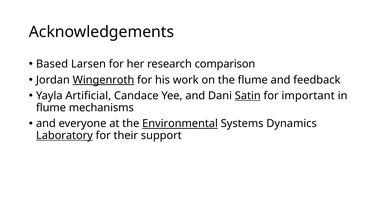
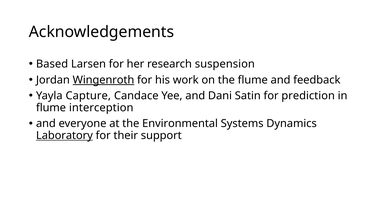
comparison: comparison -> suspension (225, 64)
Artificial: Artificial -> Capture (88, 96)
Satin underline: present -> none (248, 96)
important: important -> prediction (308, 96)
mechanisms: mechanisms -> interception (101, 108)
Environmental underline: present -> none (180, 124)
